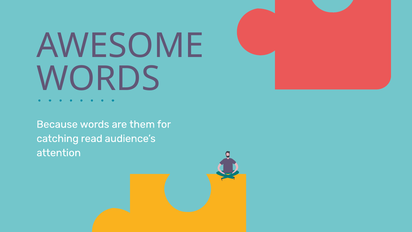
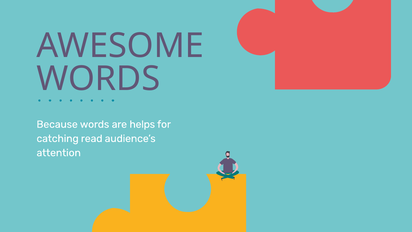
them: them -> helps (142, 124)
